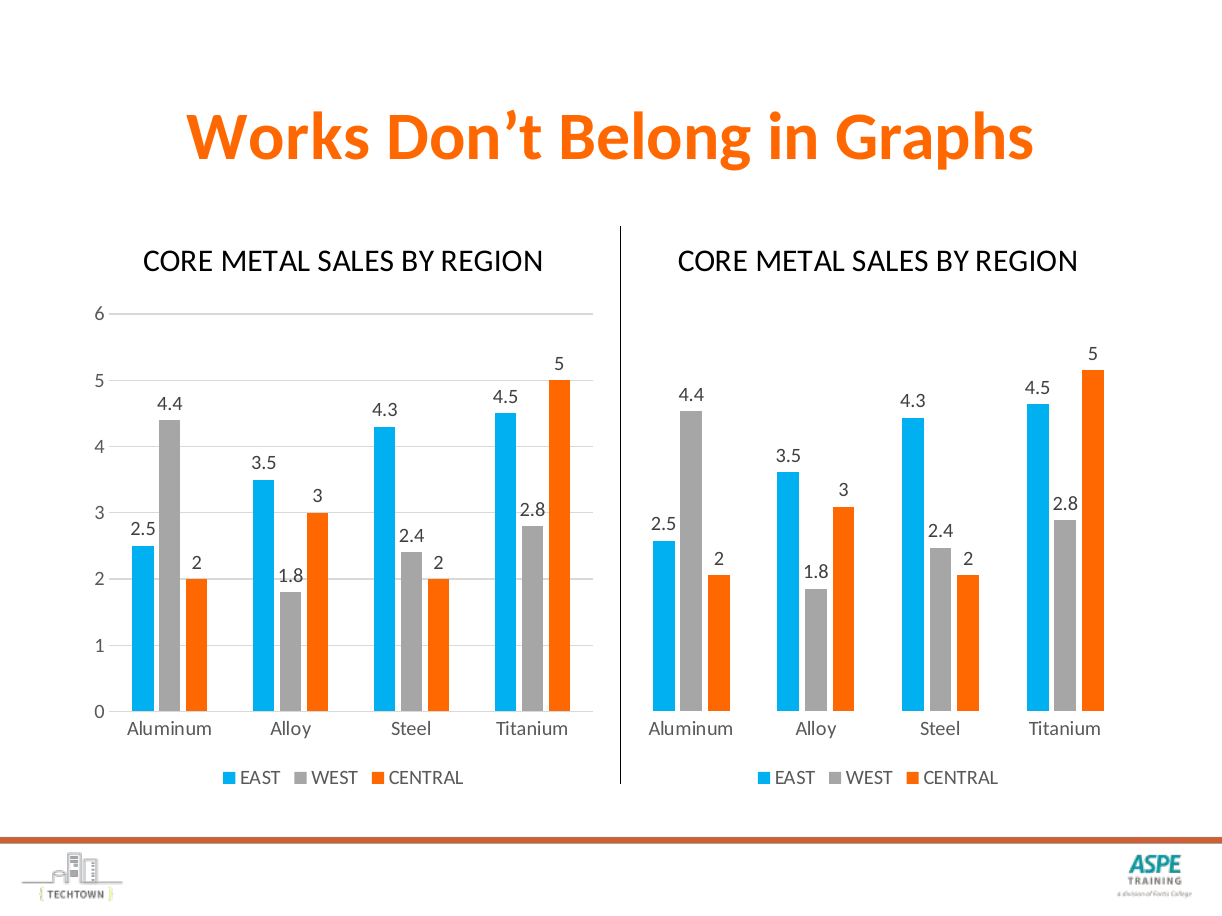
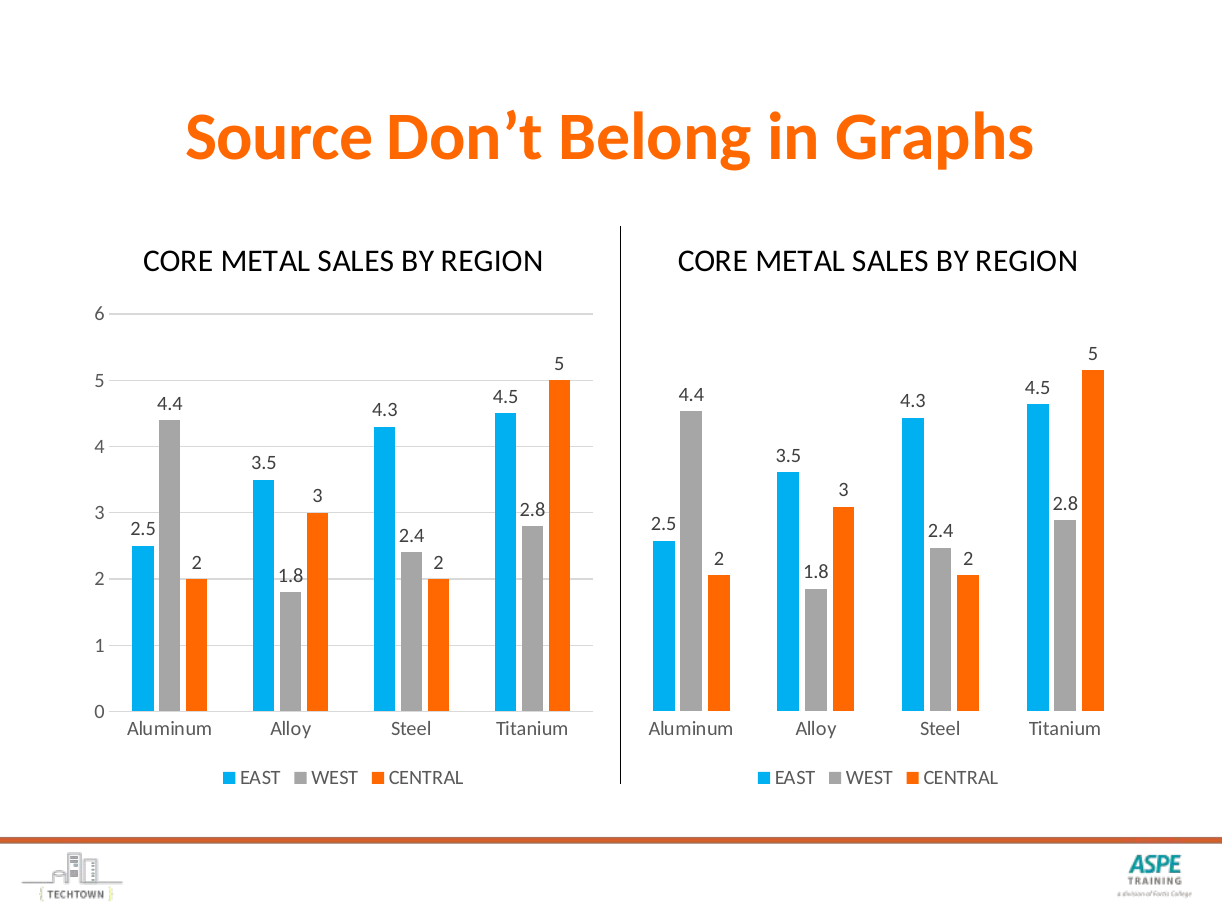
Works: Works -> Source (279, 137)
